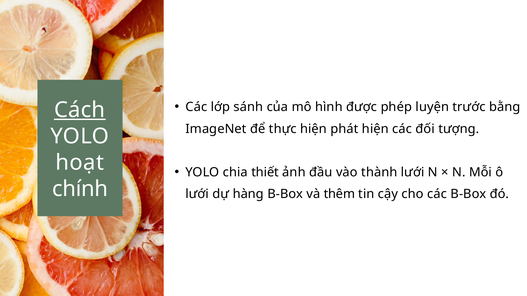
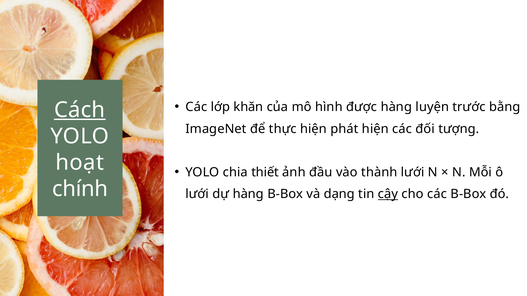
sánh: sánh -> khăn (248, 107)
được phép: phép -> hàng (396, 107)
thêm: thêm -> dạng (339, 194)
cậy underline: none -> present (388, 194)
